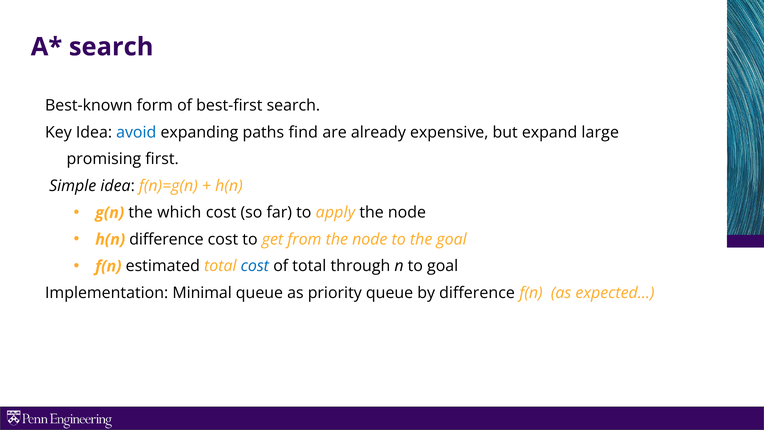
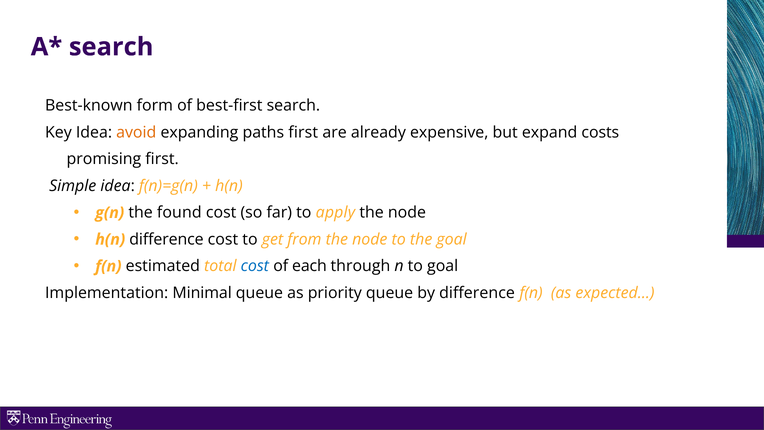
avoid colour: blue -> orange (136, 132)
paths find: find -> first (303, 132)
large: large -> costs (600, 132)
which: which -> found (179, 213)
of total: total -> each (309, 266)
